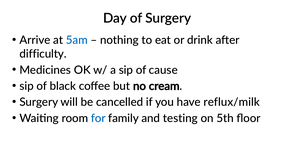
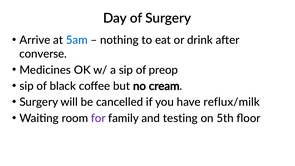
difficulty: difficulty -> converse (43, 54)
cause: cause -> preop (163, 70)
for colour: blue -> purple (98, 118)
